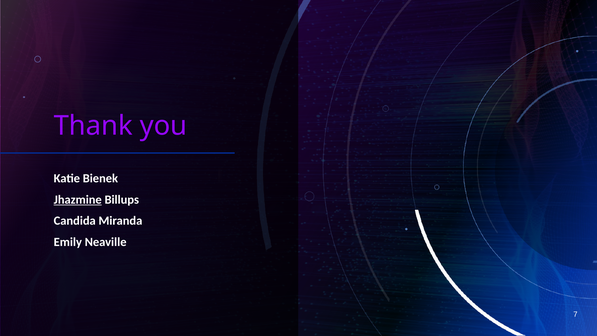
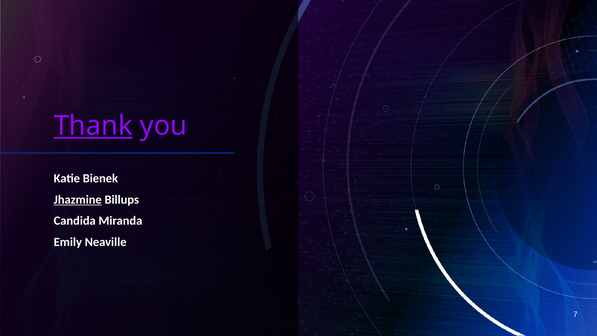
Thank underline: none -> present (93, 126)
